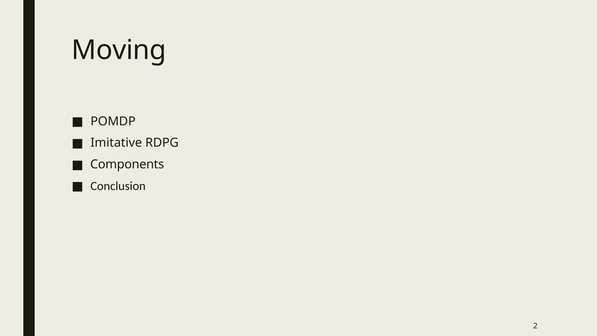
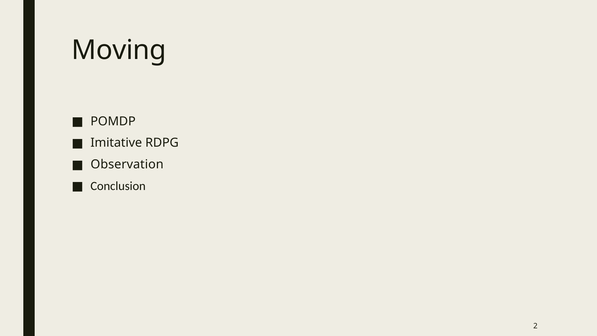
Components: Components -> Observation (127, 164)
